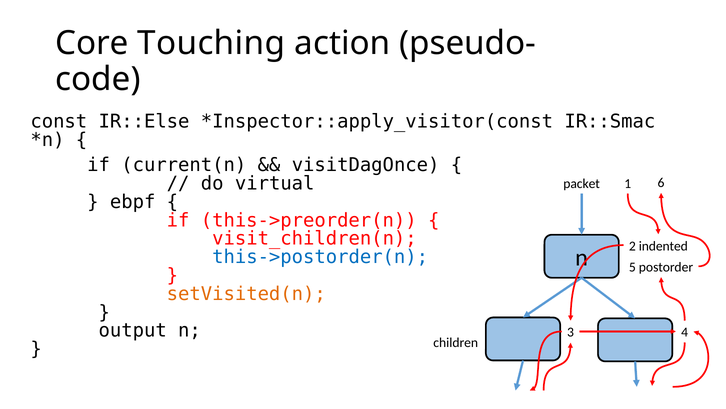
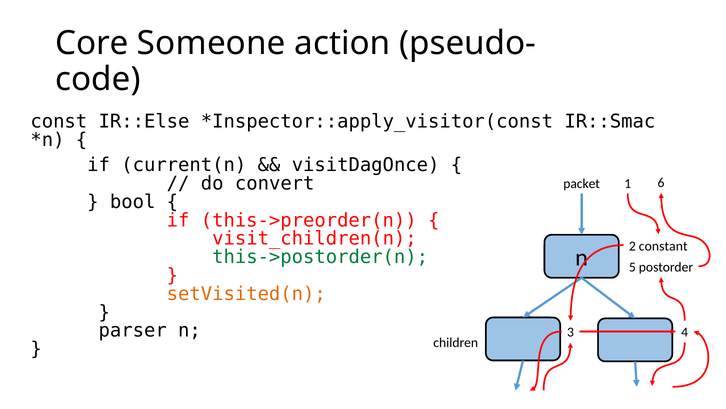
Touching: Touching -> Someone (211, 43)
virtual: virtual -> convert (275, 183)
ebpf: ebpf -> bool (133, 202)
indented: indented -> constant (663, 246)
this->postorder(n colour: blue -> green (320, 257)
output: output -> parser (133, 330)
